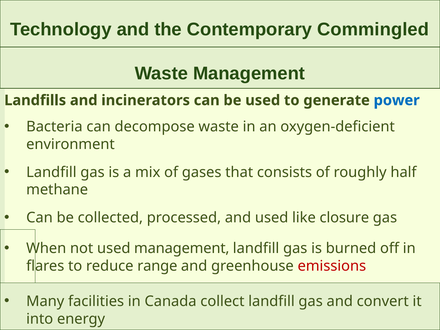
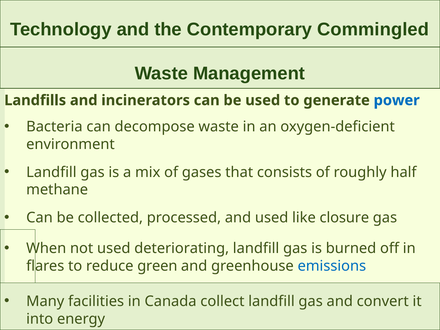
used management: management -> deteriorating (182, 248)
range: range -> green (157, 266)
emissions colour: red -> blue (332, 266)
